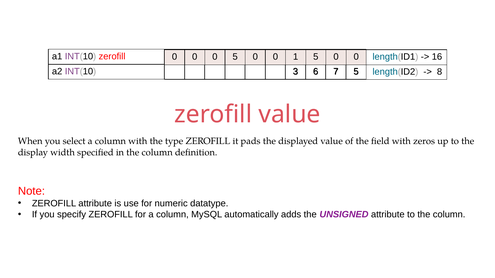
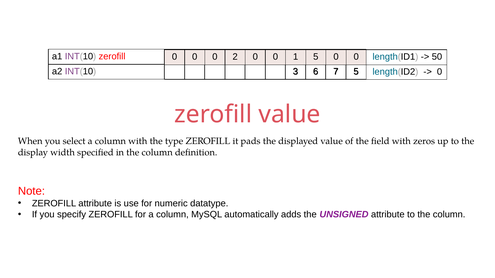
0 5: 5 -> 2 (235, 57)
16: 16 -> 50 (437, 57)
8: 8 -> 0 (440, 72)
